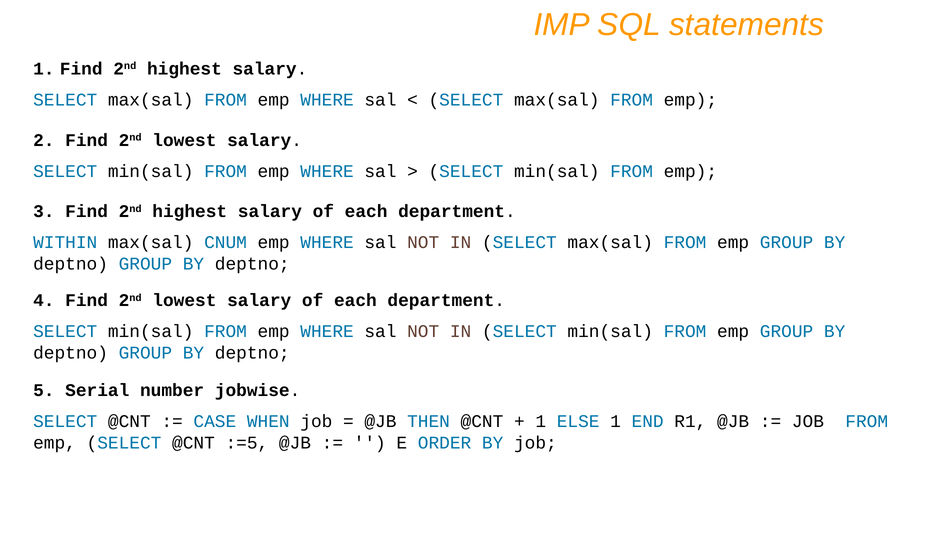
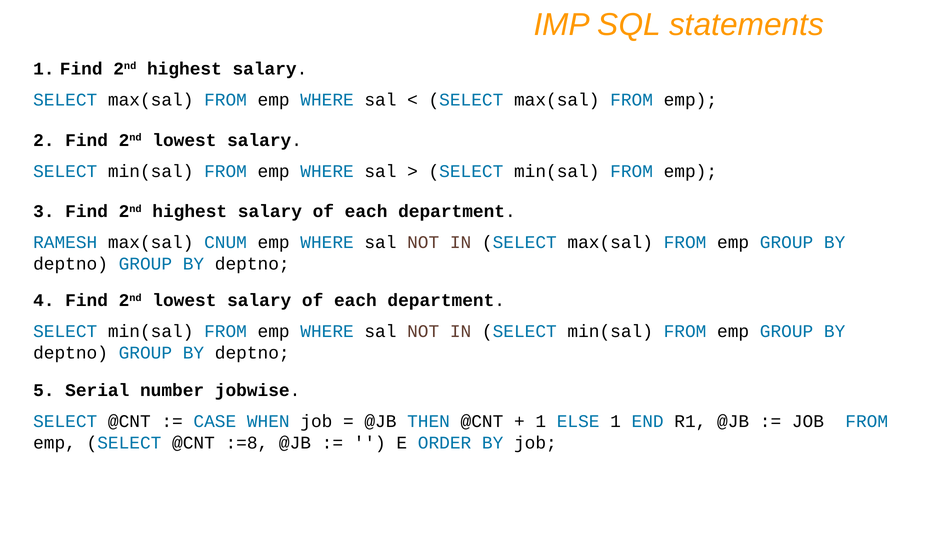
WITHIN: WITHIN -> RAMESH (65, 242)
:=5: :=5 -> :=8 (247, 442)
